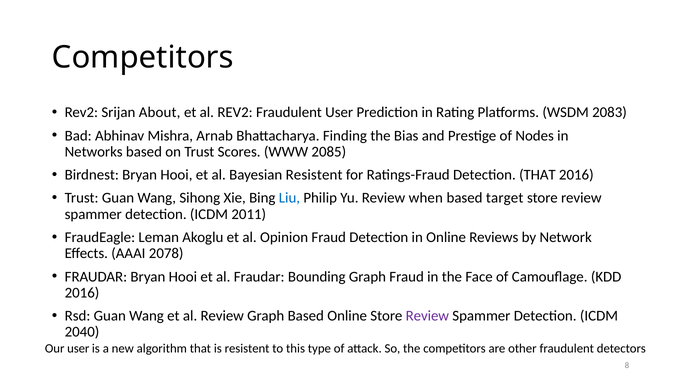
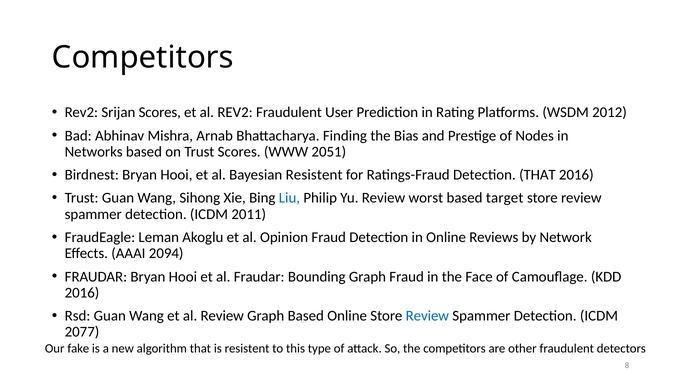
Srijan About: About -> Scores (160, 112)
2083: 2083 -> 2012 (610, 112)
2085: 2085 -> 2051 (329, 152)
when: when -> worst (426, 198)
2078: 2078 -> 2094 (166, 253)
Review colour: purple -> blue (427, 316)
2040: 2040 -> 2077 (82, 332)
Our user: user -> fake (78, 349)
